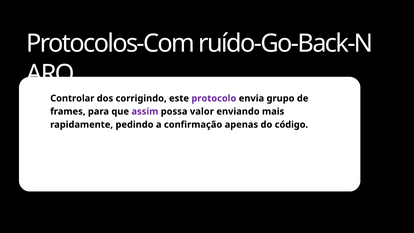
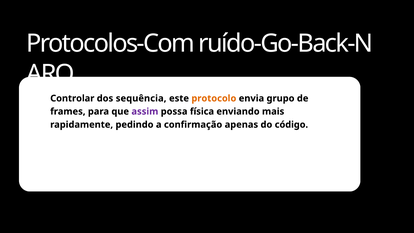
corrigindo: corrigindo -> sequência (141, 98)
protocolo colour: purple -> orange (214, 98)
valor: valor -> física (202, 111)
